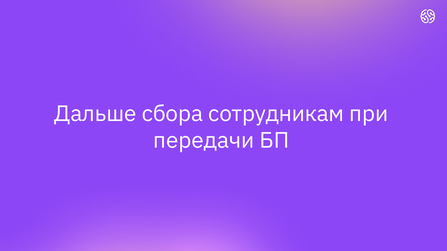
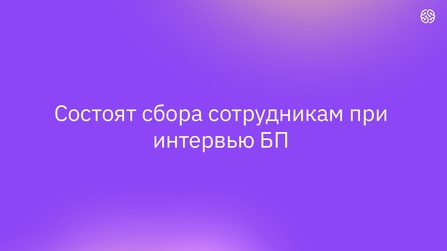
Дальше: Дальше -> Состоят (95, 114)
передачи: передачи -> интервью (204, 141)
